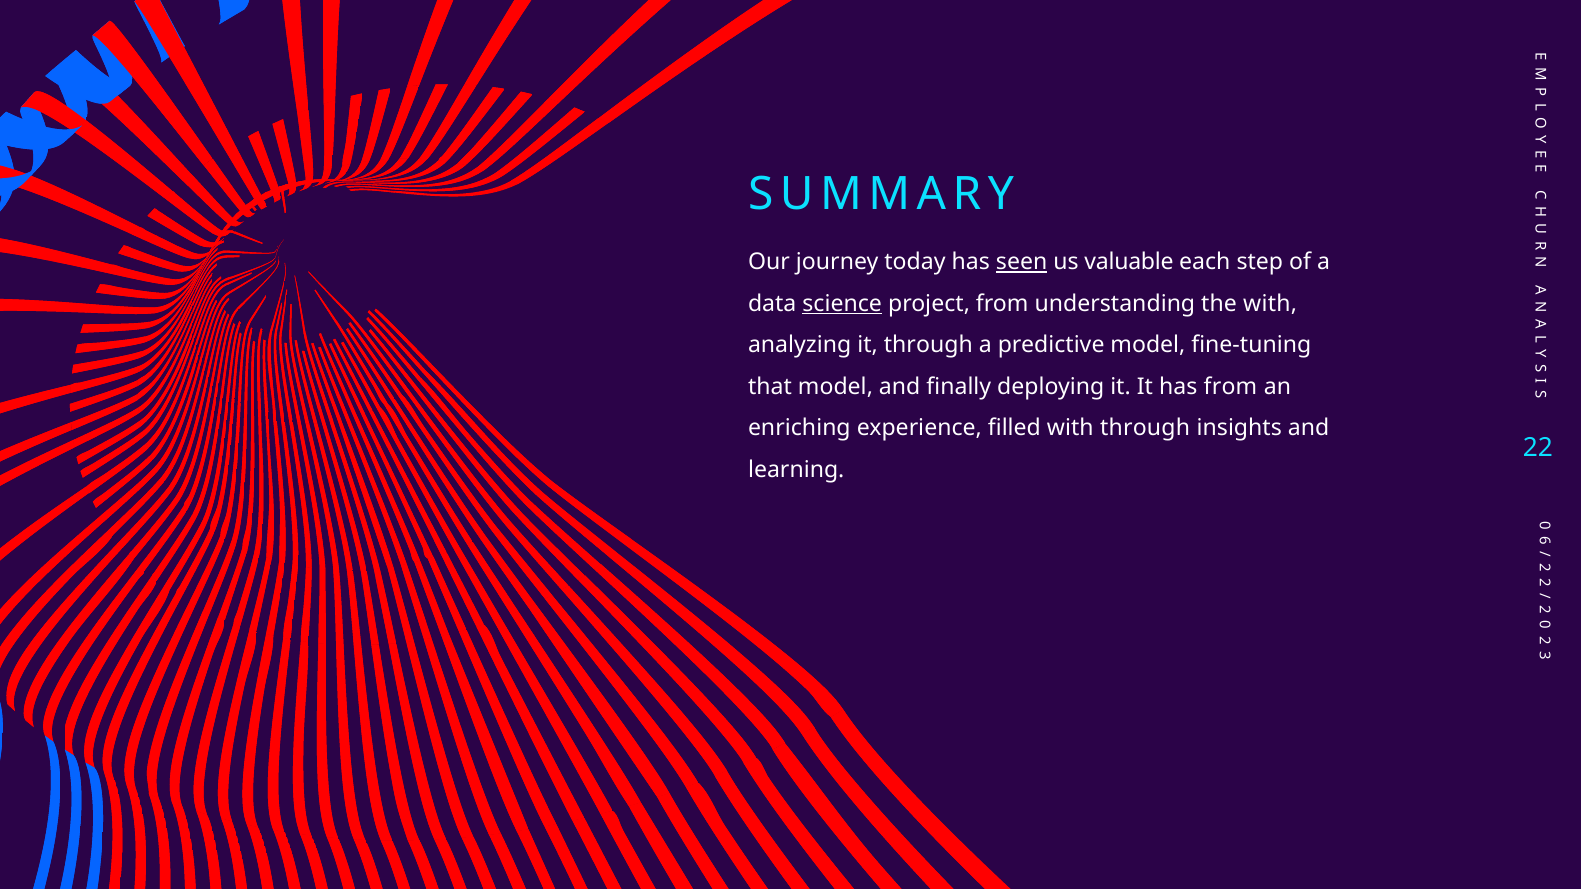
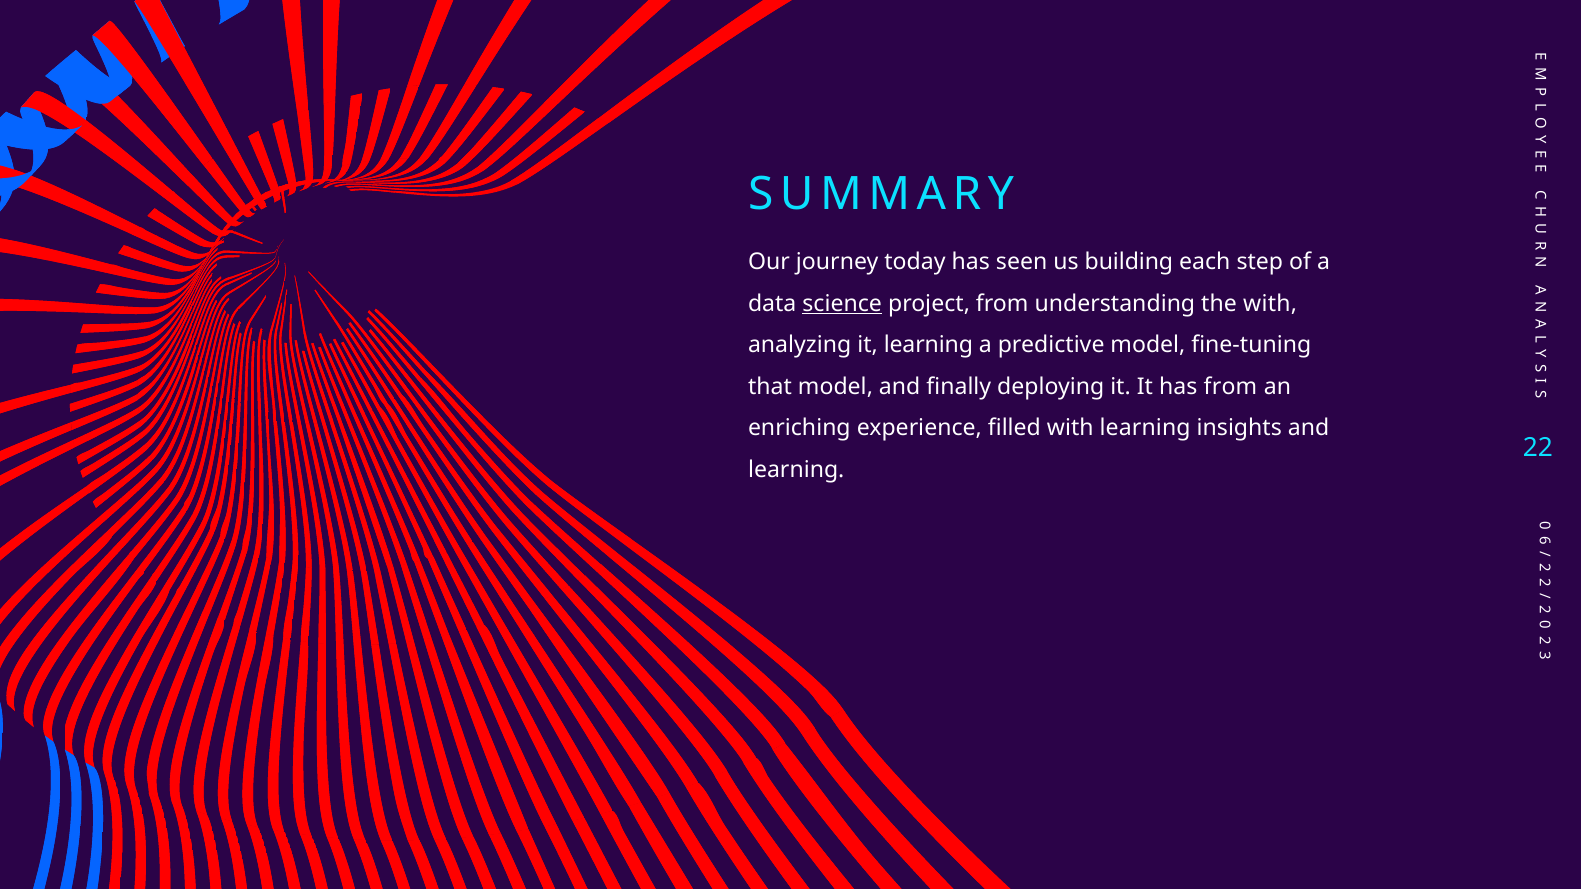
seen underline: present -> none (1022, 262)
valuable: valuable -> building (1129, 262)
it through: through -> learning (928, 345)
with through: through -> learning (1145, 428)
